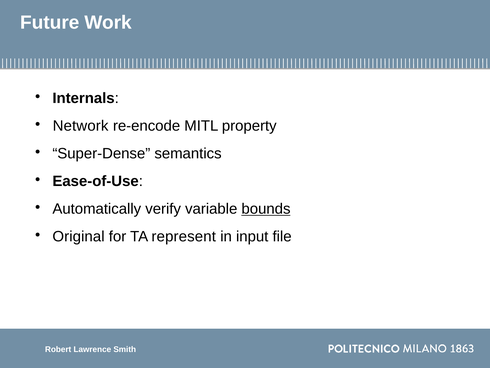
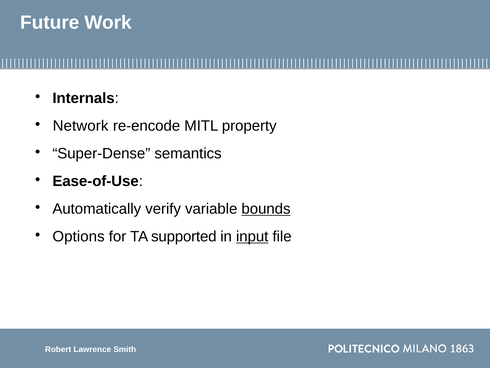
Original: Original -> Options (79, 236)
represent: represent -> supported (184, 236)
input underline: none -> present (252, 236)
